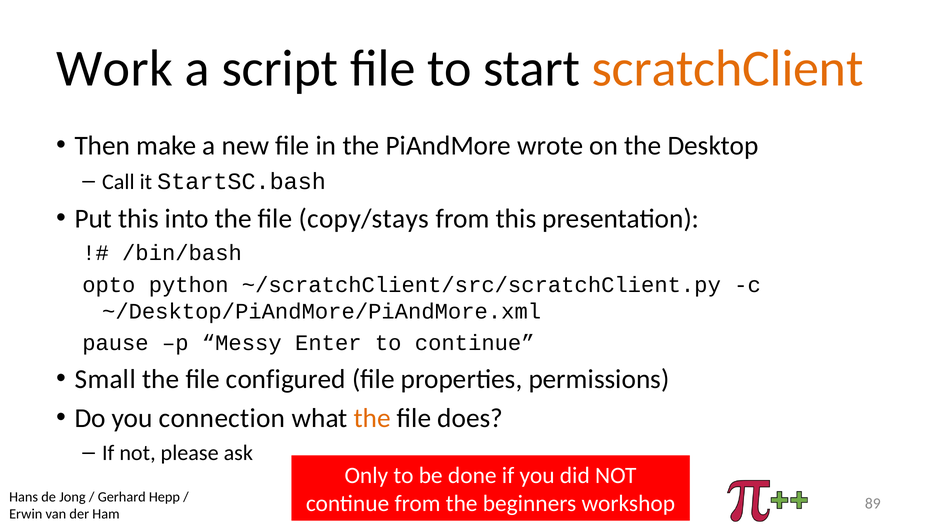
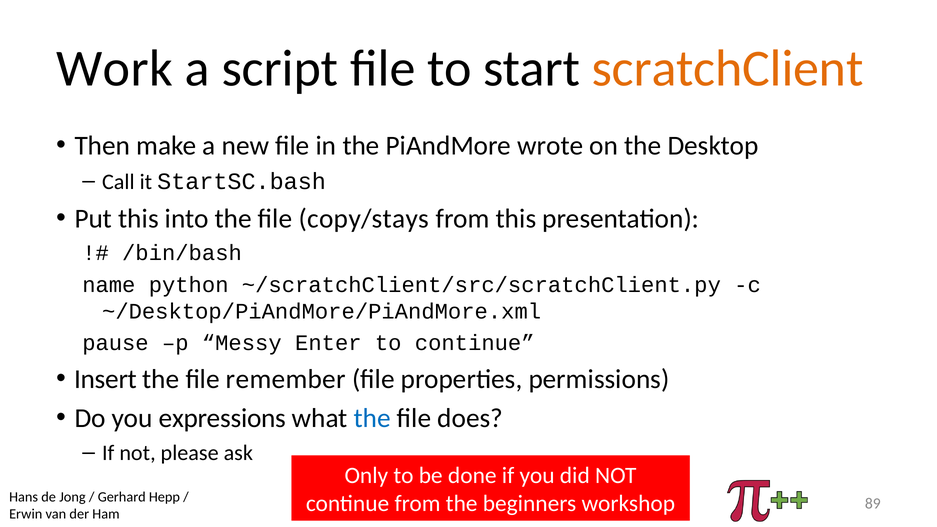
opto: opto -> name (109, 285)
Small: Small -> Insert (106, 379)
configured: configured -> remember (286, 379)
connection: connection -> expressions (222, 418)
the colour: orange -> blue (372, 418)
